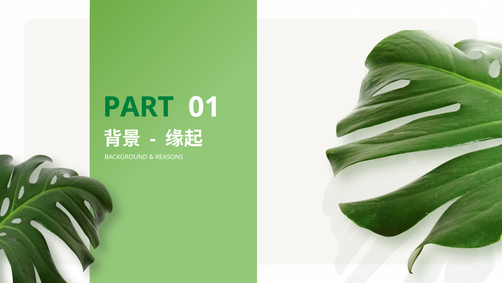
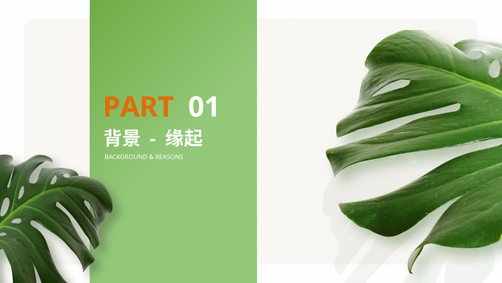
PART colour: green -> orange (138, 107)
